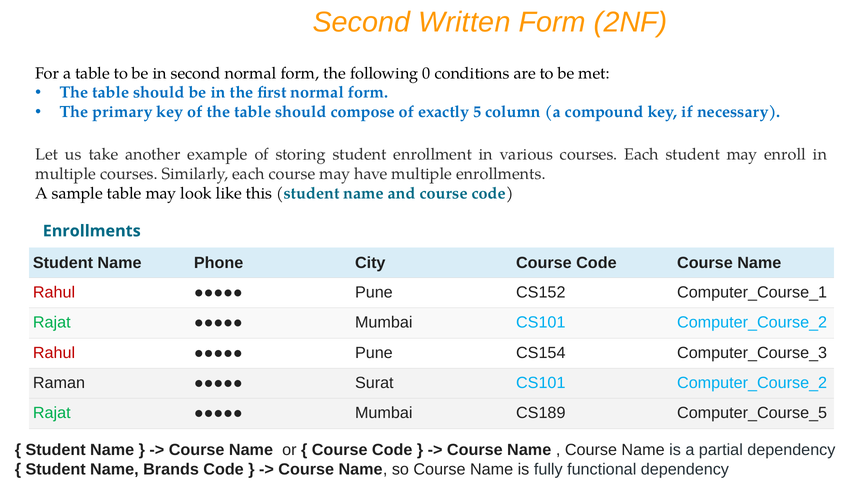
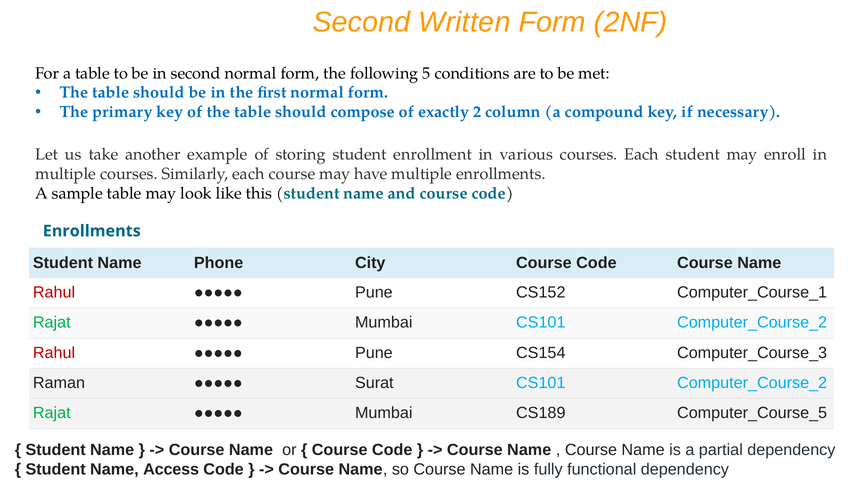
0: 0 -> 5 (426, 73)
5: 5 -> 2 (477, 112)
Brands: Brands -> Access (171, 470)
